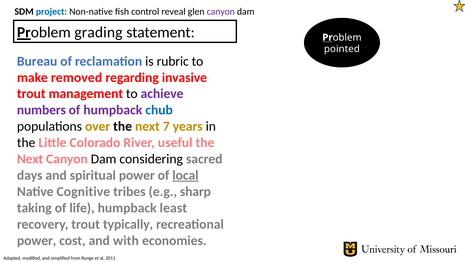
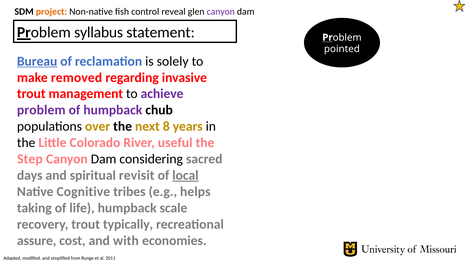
project colour: blue -> orange (51, 12)
grading: grading -> syllabus (99, 32)
Bureau underline: none -> present (37, 61)
rubric: rubric -> solely (173, 61)
numbers: numbers -> problem (41, 110)
chub colour: blue -> black (159, 110)
7: 7 -> 8 (166, 126)
Next: Next -> Step (30, 159)
spiritual power: power -> revisit (137, 175)
sharp: sharp -> helps (195, 191)
least: least -> scale (173, 208)
power: power -> assure (37, 240)
